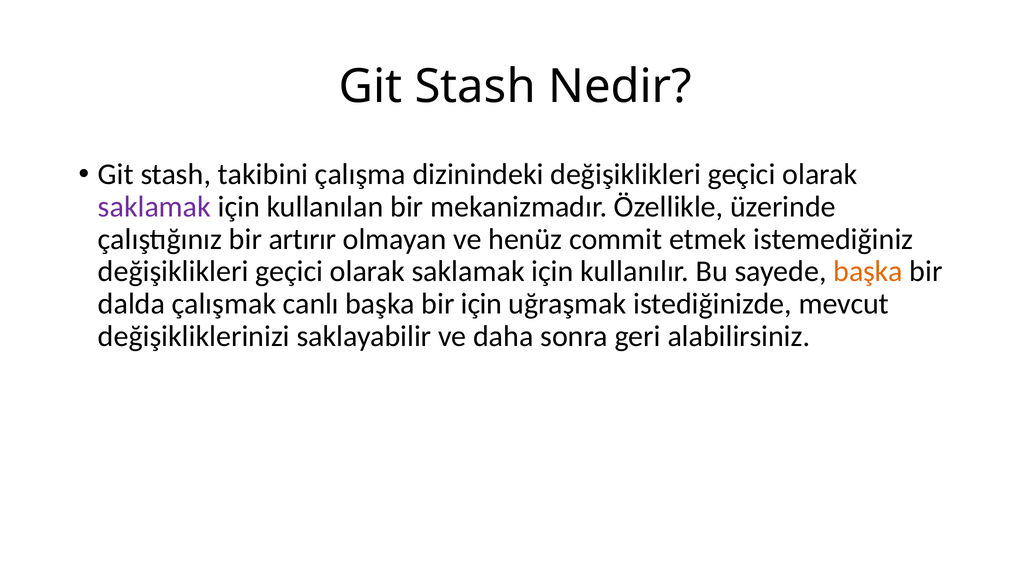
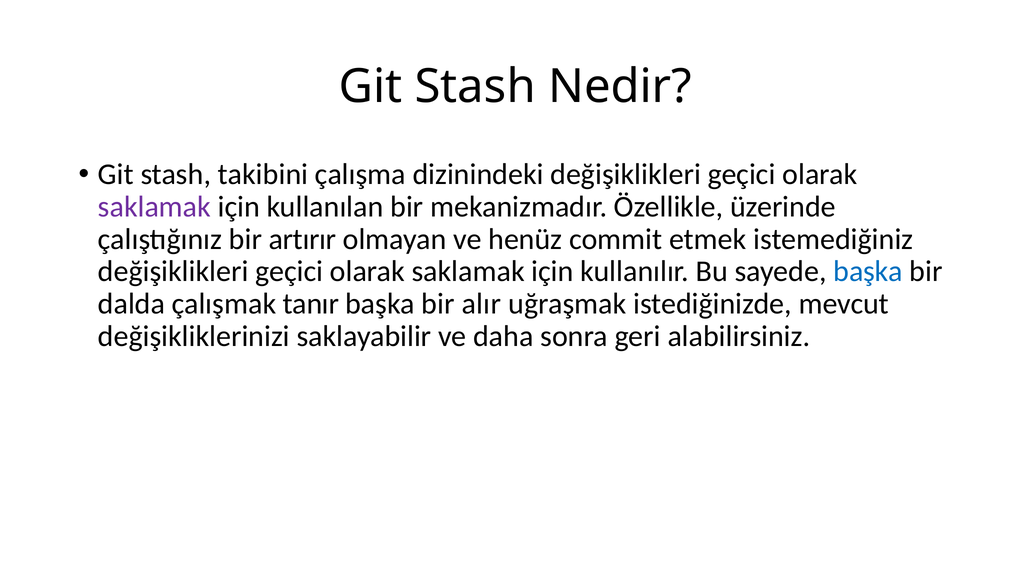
başka colour: orange -> blue (868, 272)
canlı: canlı -> tanır (311, 304)
bir için: için -> alır (481, 304)
